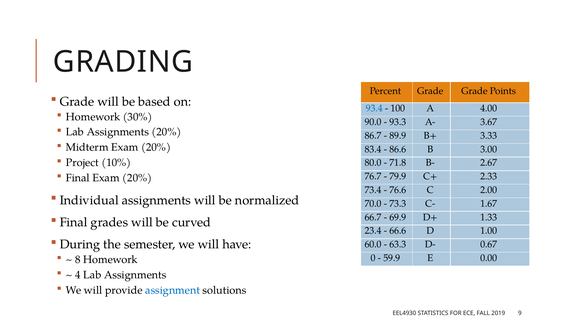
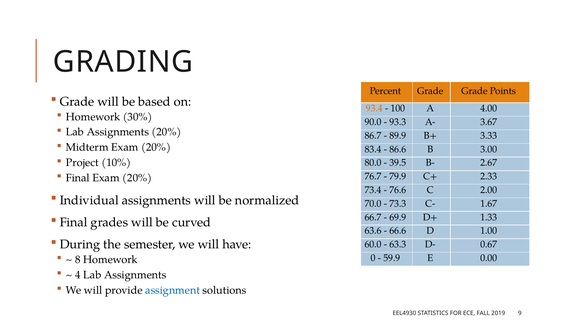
93.4 colour: blue -> orange (374, 108)
71.8: 71.8 -> 39.5 (398, 163)
23.4: 23.4 -> 63.6 (373, 231)
